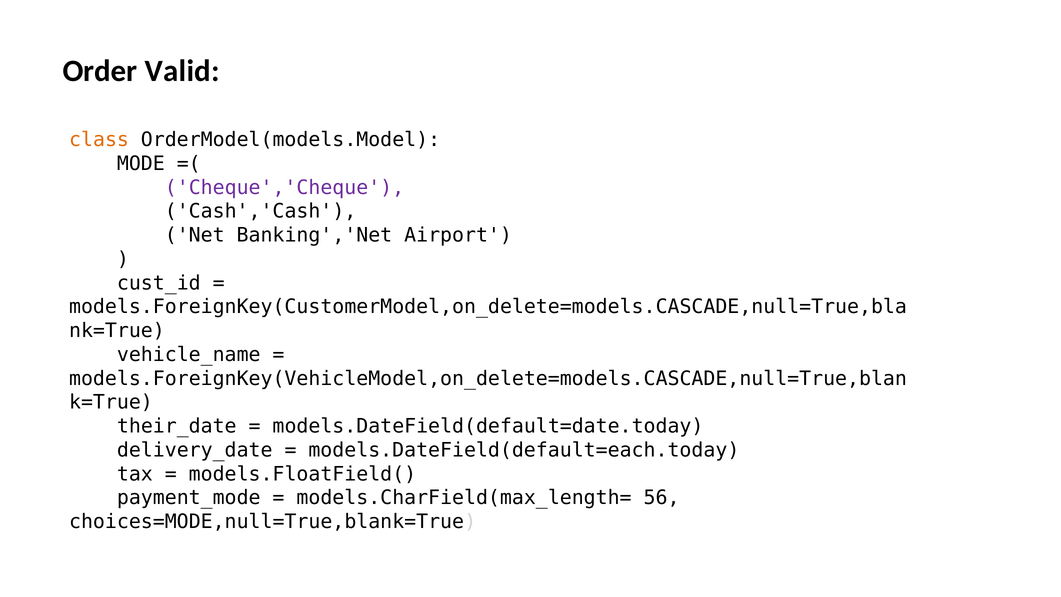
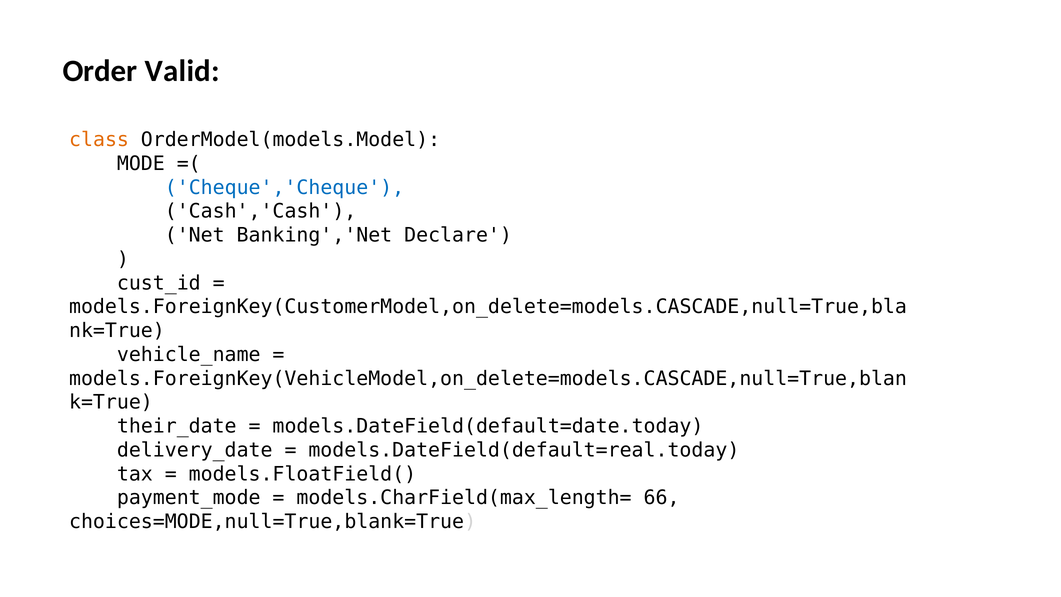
Cheque','Cheque colour: purple -> blue (285, 187)
Airport: Airport -> Declare (458, 235)
models.DateField(default=each.today: models.DateField(default=each.today -> models.DateField(default=real.today (524, 450)
56: 56 -> 66 (662, 498)
